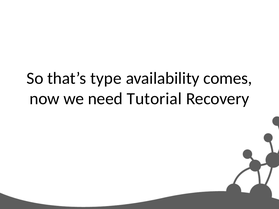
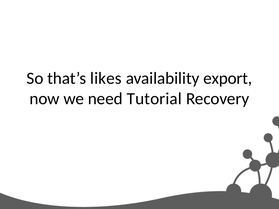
type: type -> likes (106, 78)
comes: comes -> export (228, 78)
